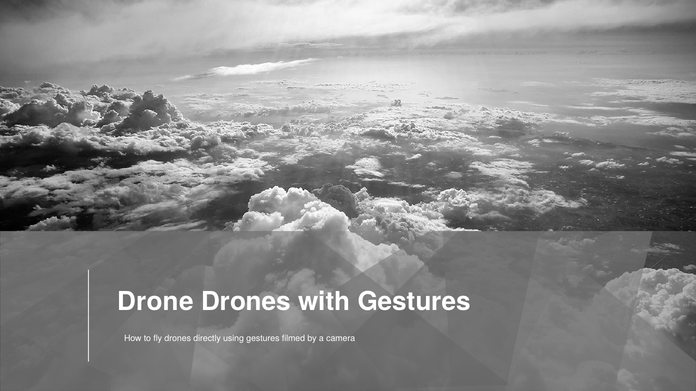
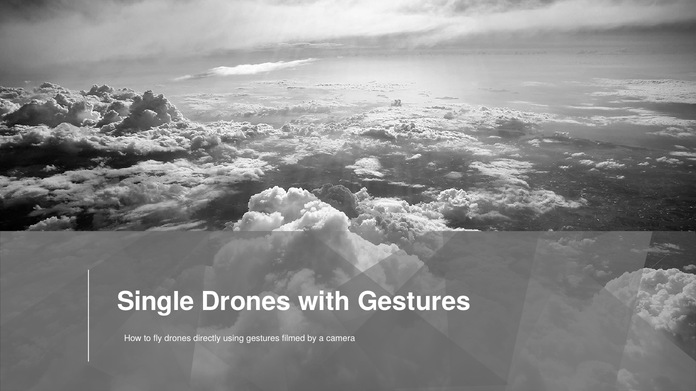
Drone: Drone -> Single (156, 302)
